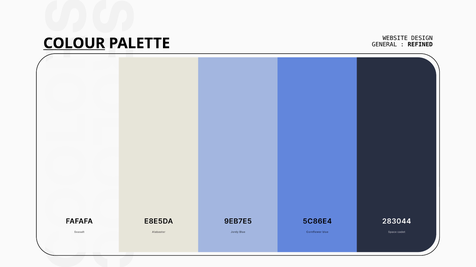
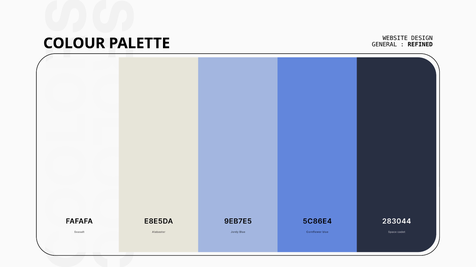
COLOUR underline: present -> none (74, 43)
